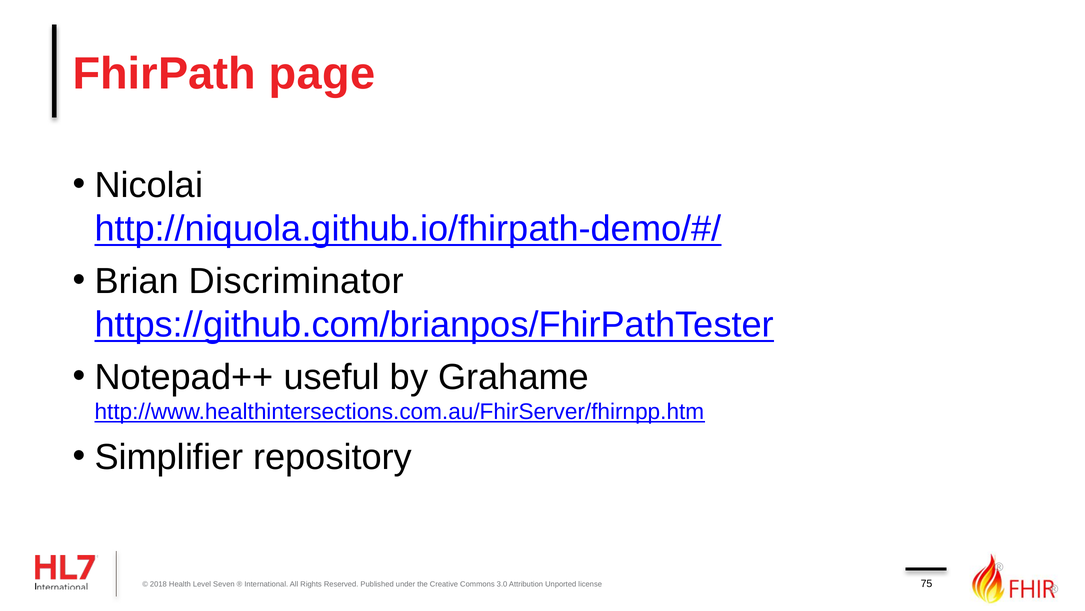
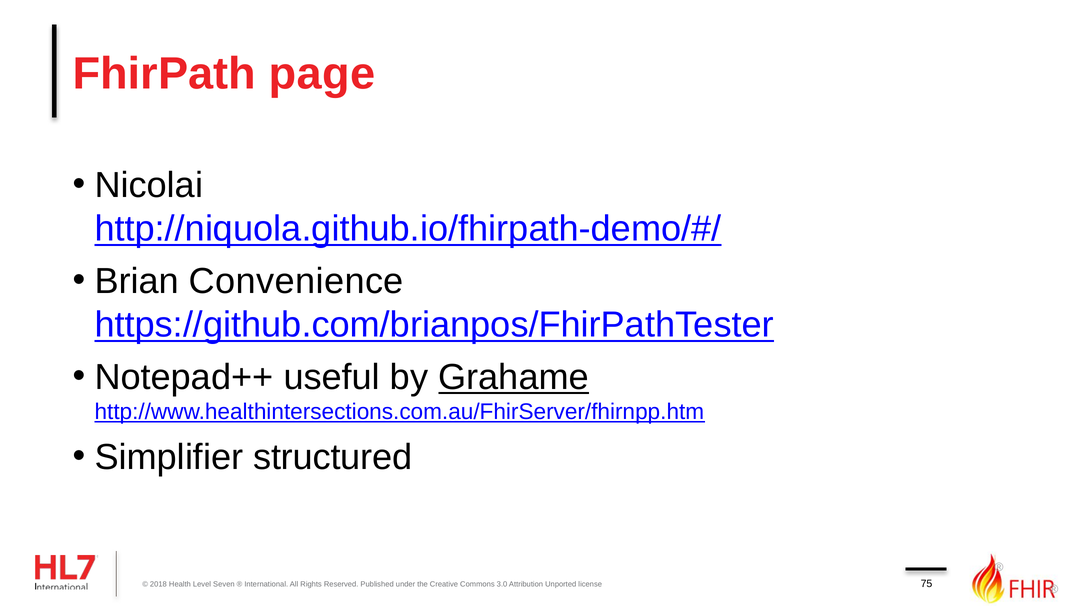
Discriminator: Discriminator -> Convenience (296, 281)
Grahame underline: none -> present (514, 377)
repository: repository -> structured (333, 457)
